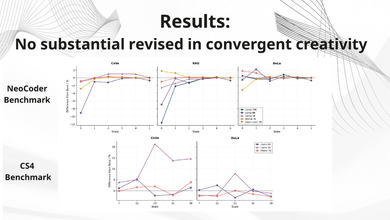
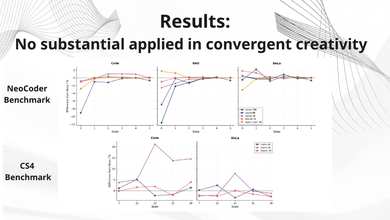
revised: revised -> applied (156, 44)
